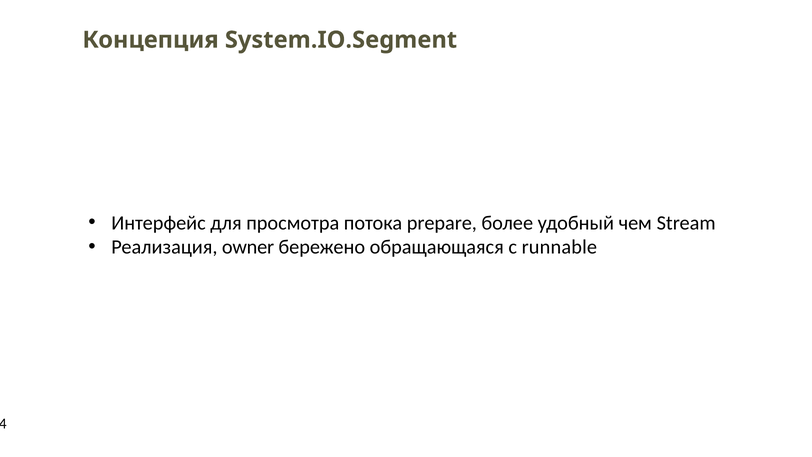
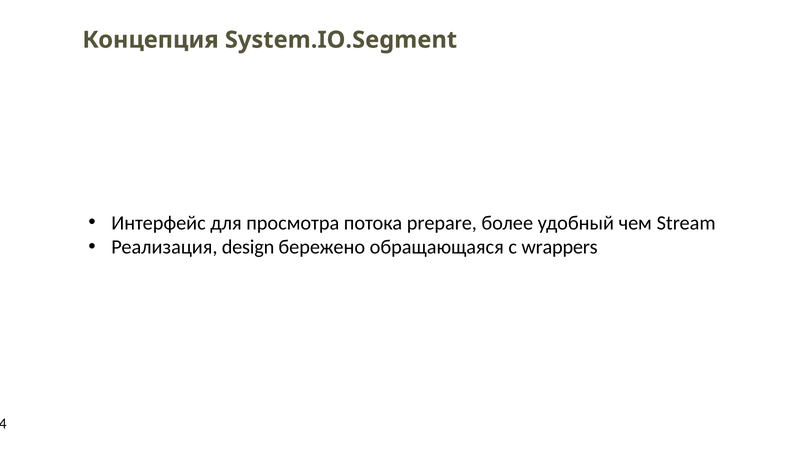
owner: owner -> design (248, 247)
runnable: runnable -> wrappers (560, 247)
